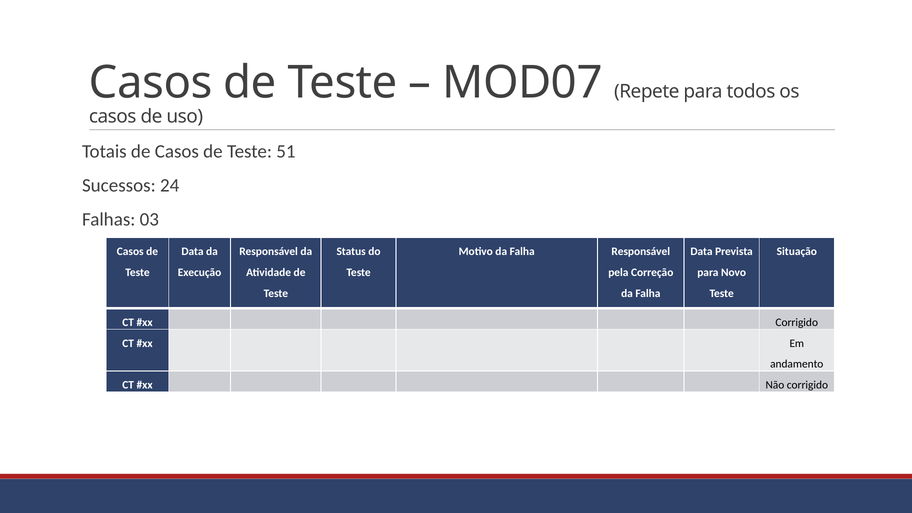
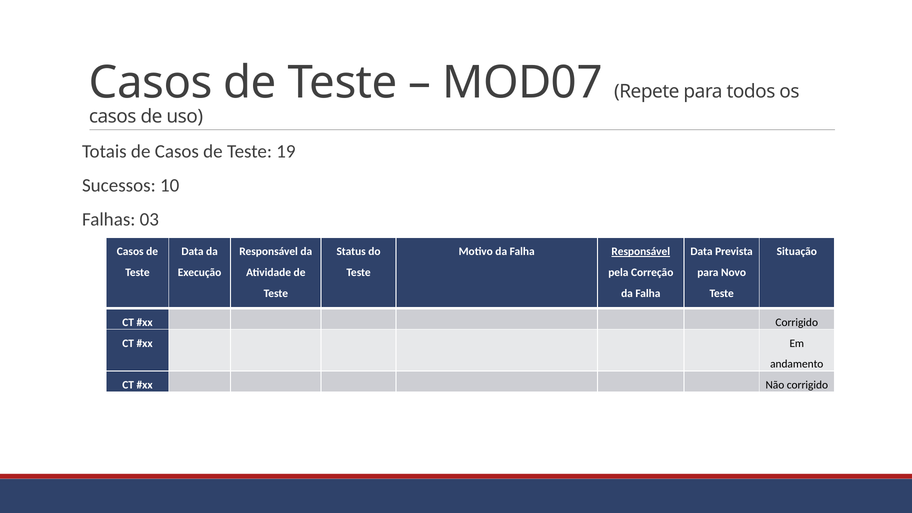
51: 51 -> 19 (286, 152)
24: 24 -> 10 (170, 186)
Responsável underline: none -> present (641, 252)
